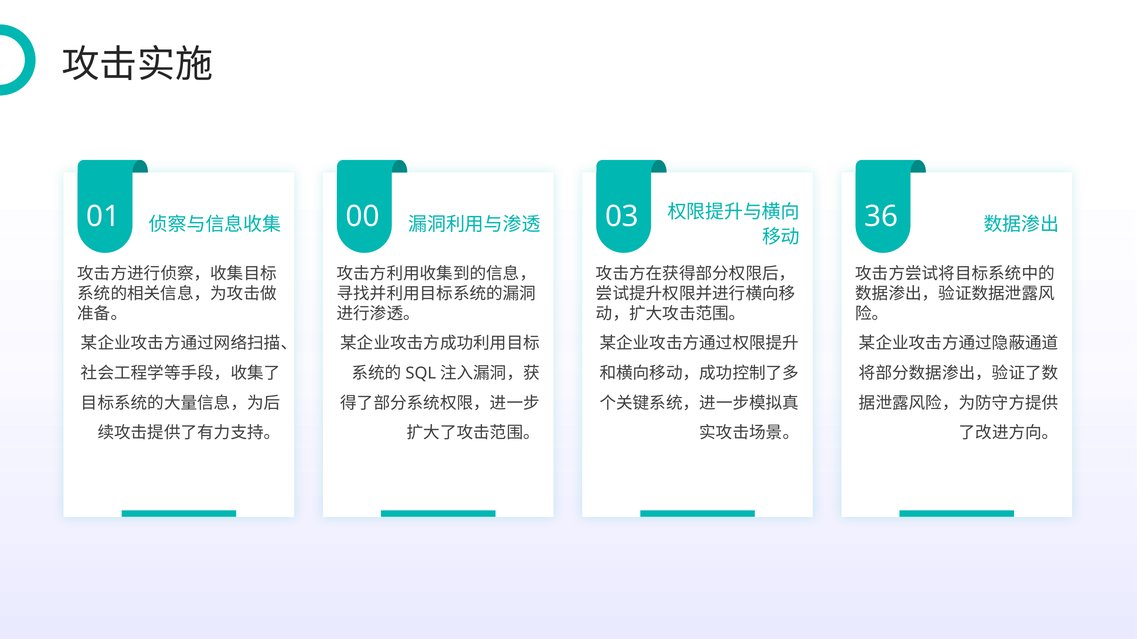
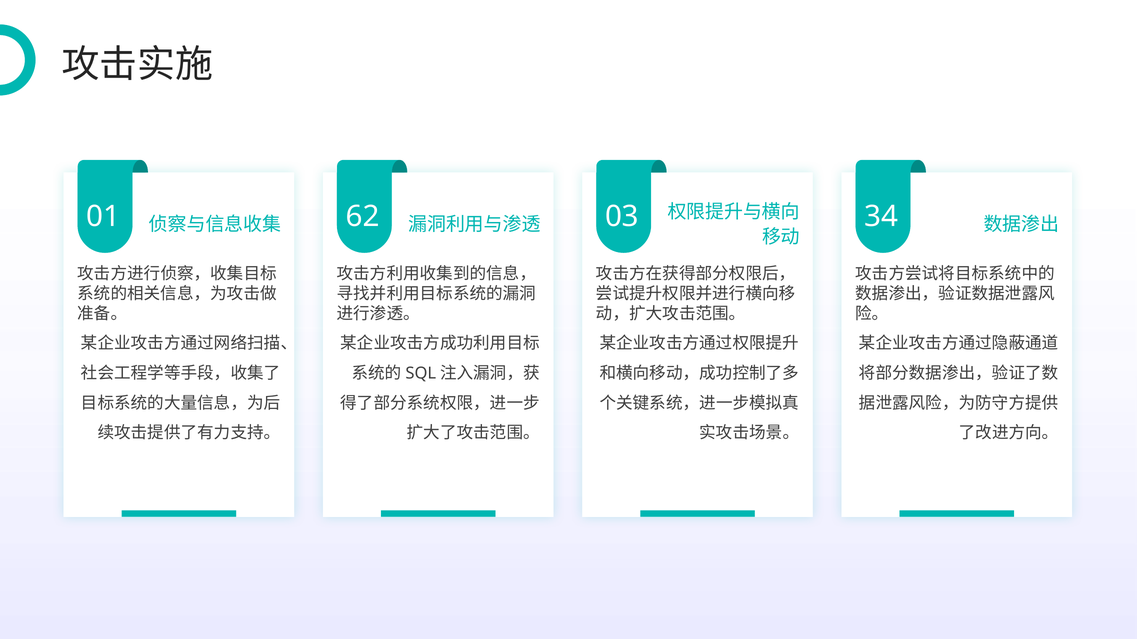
00: 00 -> 62 (363, 217)
36: 36 -> 34 (881, 217)
